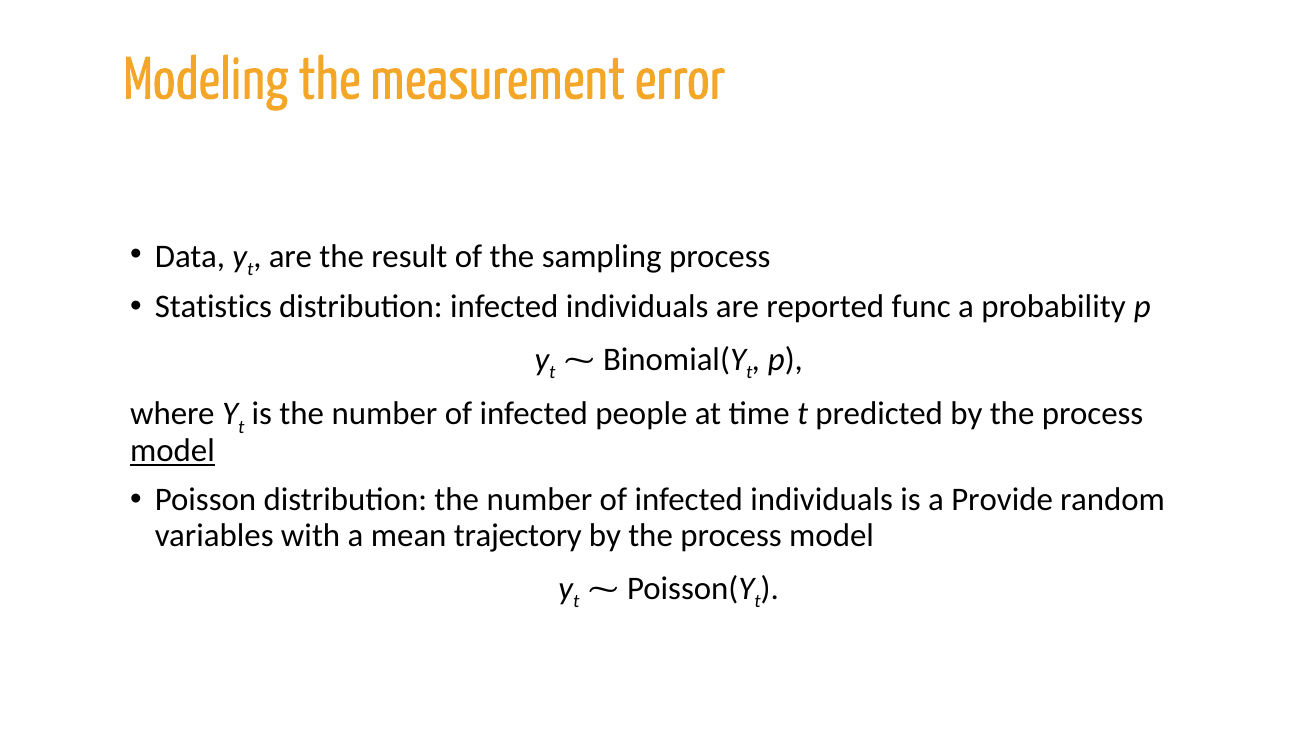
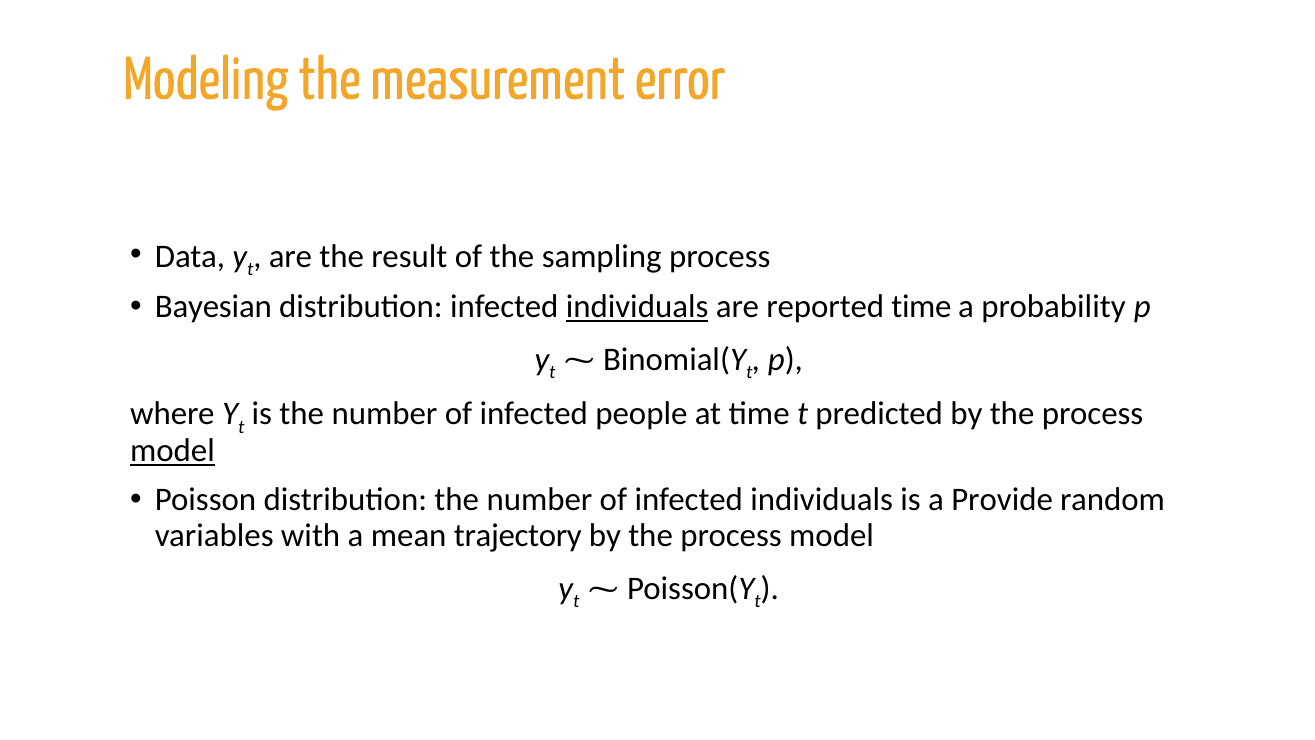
Statistics: Statistics -> Bayesian (213, 307)
individuals underline: none -> present (637, 307)
reported func: func -> time (921, 307)
